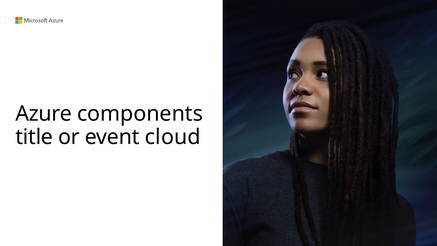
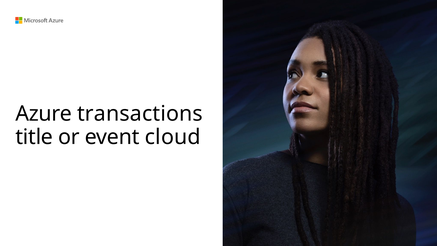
components: components -> transactions (140, 114)
